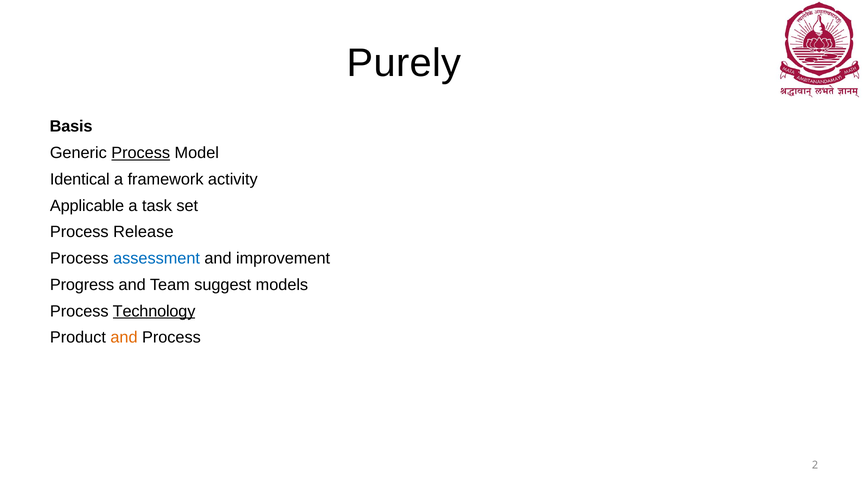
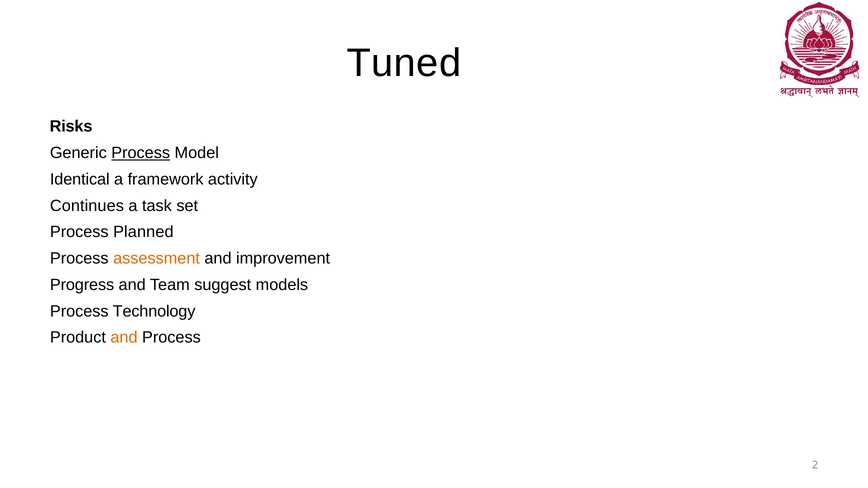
Purely: Purely -> Tuned (404, 63)
Basis: Basis -> Risks (71, 127)
Applicable: Applicable -> Continues (87, 206)
Release: Release -> Planned (143, 232)
assessment colour: blue -> orange (157, 259)
Technology underline: present -> none (154, 311)
